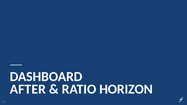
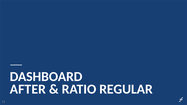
HORIZON: HORIZON -> REGULAR (126, 89)
